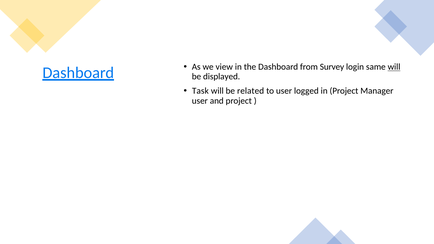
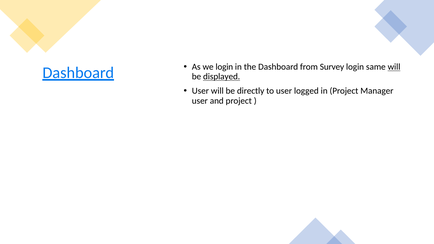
we view: view -> login (224, 67)
displayed underline: none -> present (222, 77)
Task: Task -> User (200, 91)
related: related -> directly (251, 91)
